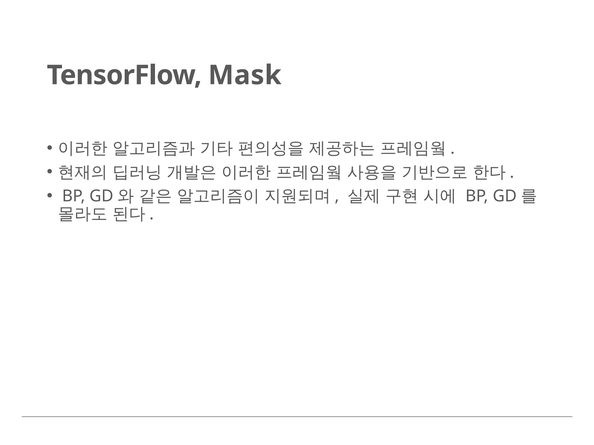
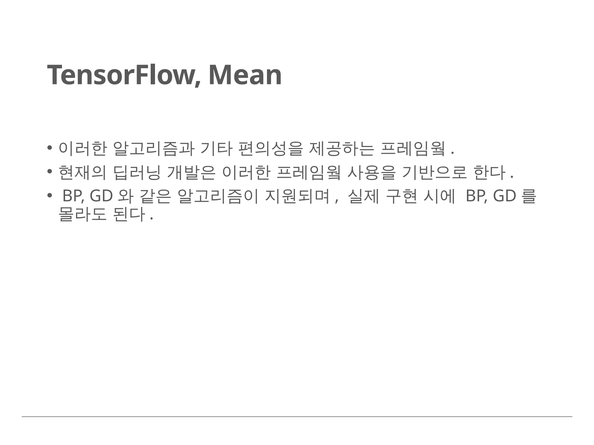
Mask: Mask -> Mean (245, 75)
